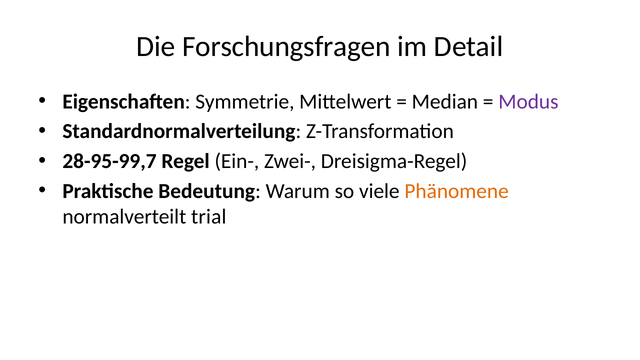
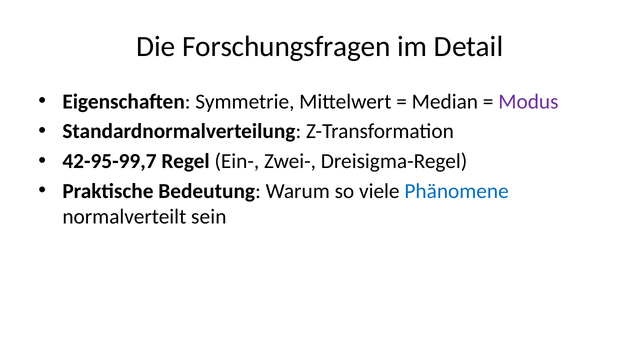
28-95-99,7: 28-95-99,7 -> 42-95-99,7 (109, 161)
Phänomene colour: orange -> blue (457, 191)
trial: trial -> sein (209, 217)
